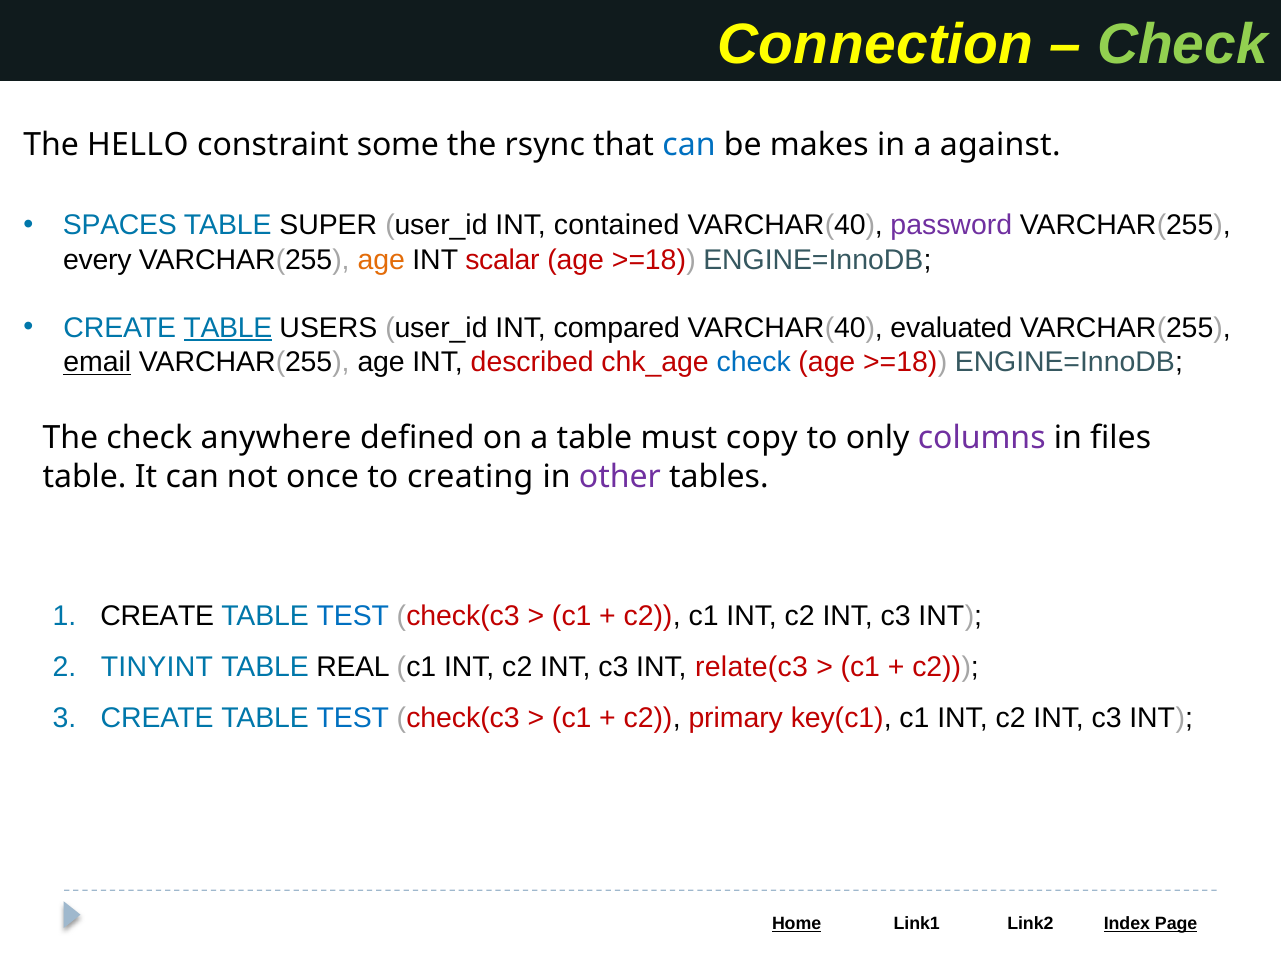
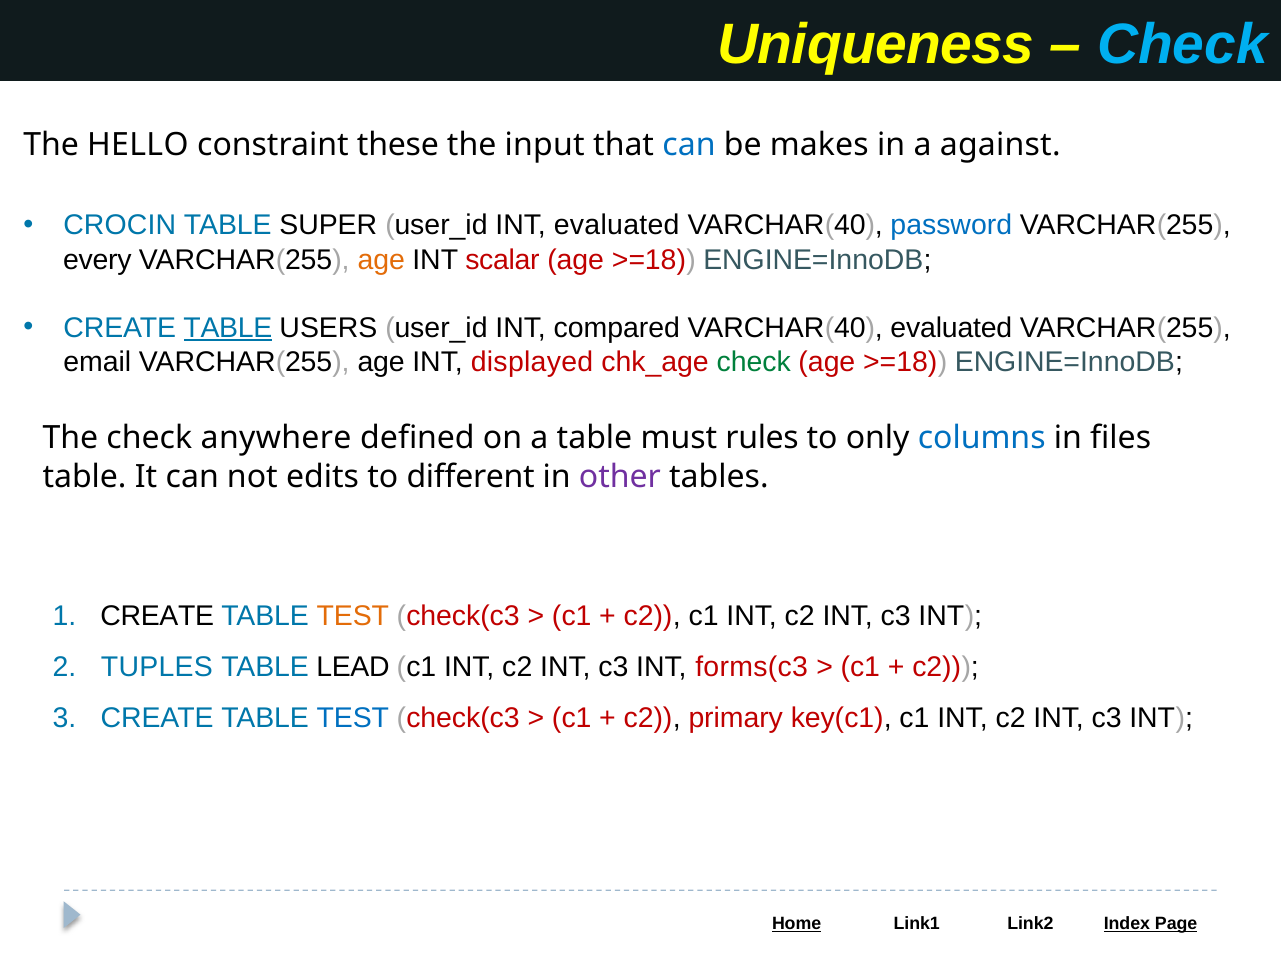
Connection: Connection -> Uniqueness (876, 44)
Check colour: light green -> light blue (1183, 44)
some: some -> these (398, 145)
rsync: rsync -> input (545, 145)
SPACES: SPACES -> CROCIN (120, 225)
INT contained: contained -> evaluated (617, 225)
password colour: purple -> blue (951, 225)
email underline: present -> none (97, 362)
described: described -> displayed (532, 362)
check colour: blue -> green (754, 362)
copy: copy -> rules (762, 438)
columns colour: purple -> blue (982, 438)
once: once -> edits (323, 476)
creating: creating -> different (471, 476)
TEST colour: blue -> orange (353, 615)
TINYINT: TINYINT -> TUPLES (157, 667)
REAL: REAL -> LEAD (353, 667)
relate(c3: relate(c3 -> forms(c3 (752, 667)
